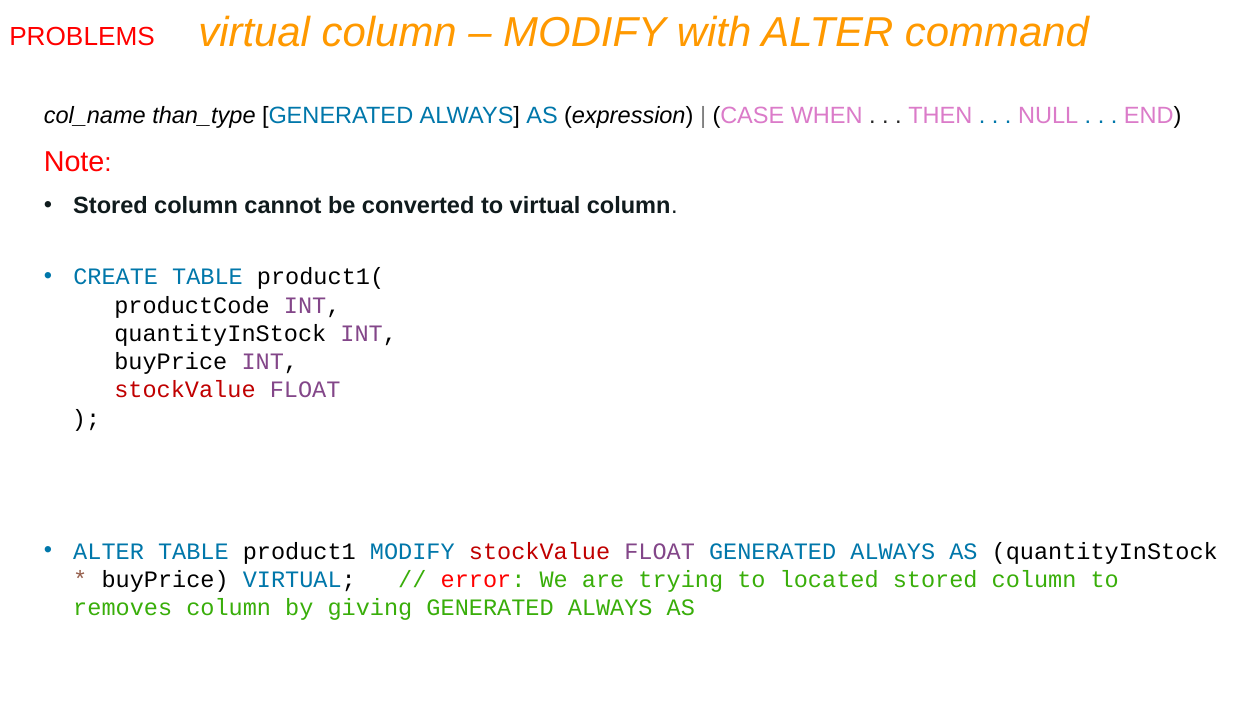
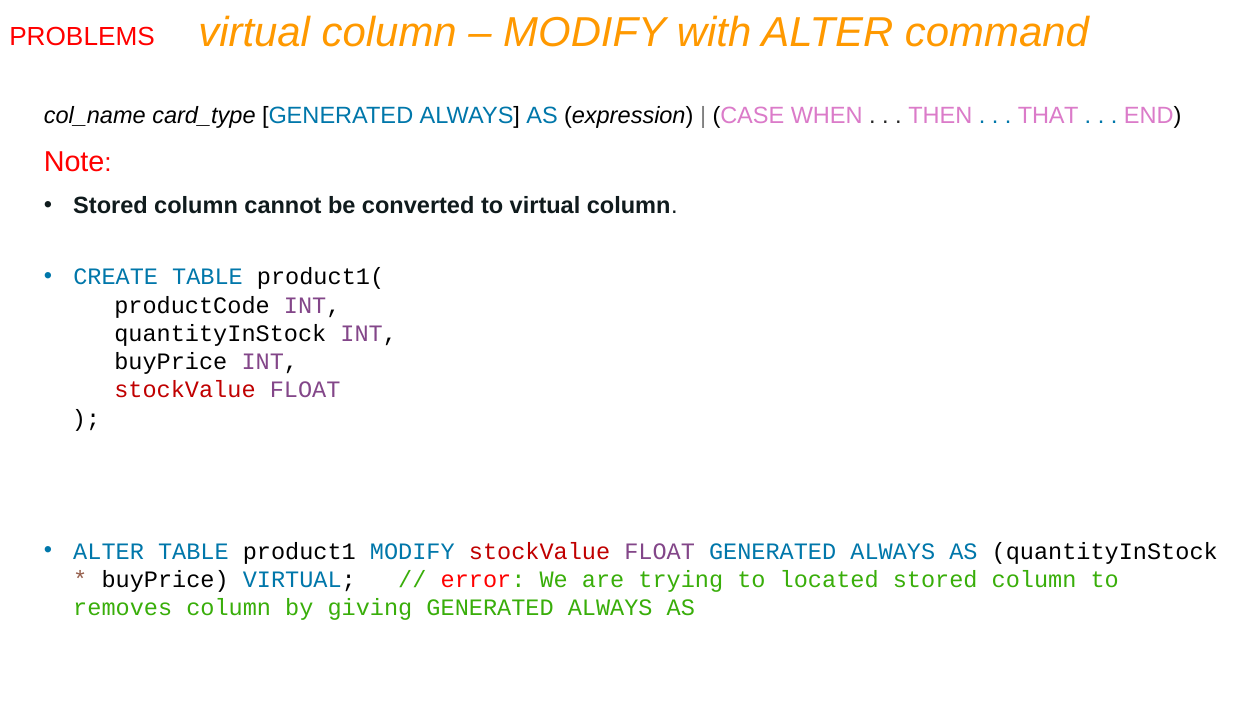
than_type: than_type -> card_type (204, 116)
NULL: NULL -> THAT (1048, 116)
